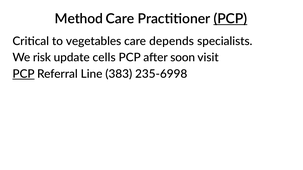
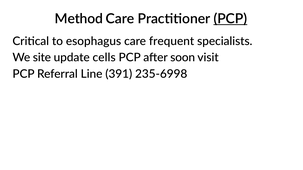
vegetables: vegetables -> esophagus (94, 41)
depends: depends -> frequent (172, 41)
risk: risk -> site (42, 58)
PCP underline: present -> none (23, 74)
383: 383 -> 391 (119, 74)
